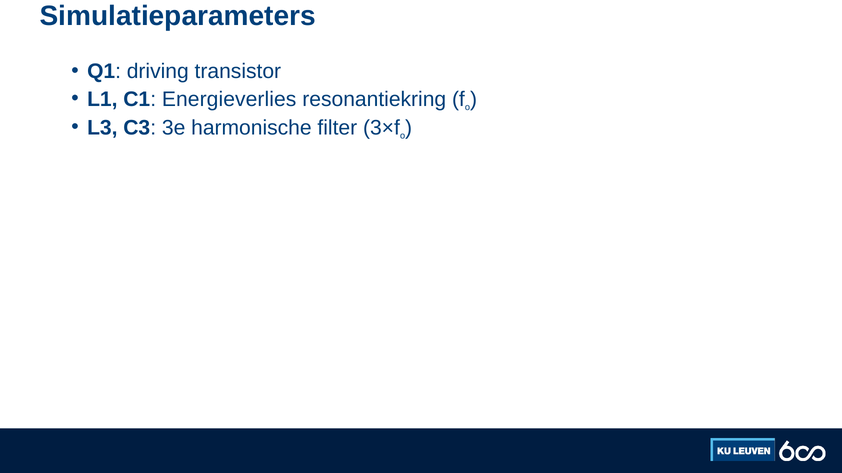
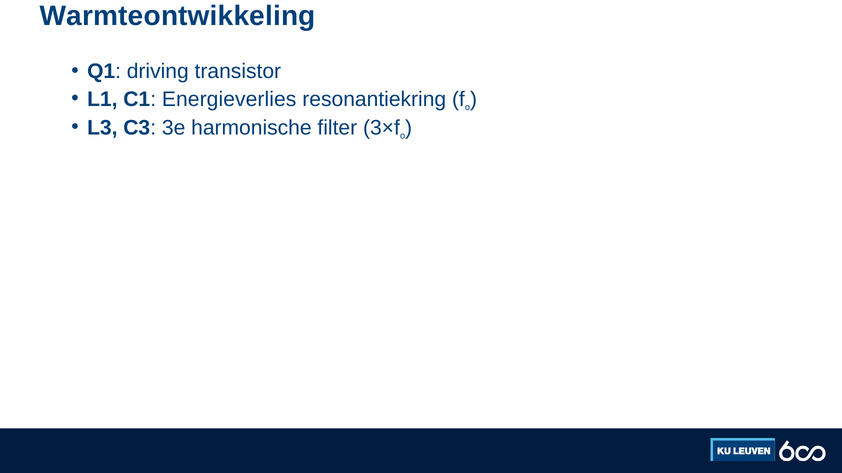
Simulatieparameters: Simulatieparameters -> Warmteontwikkeling (178, 16)
